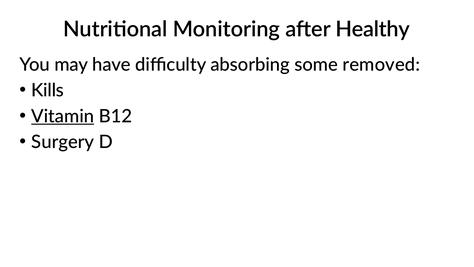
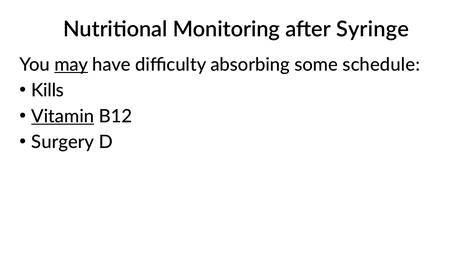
Healthy: Healthy -> Syringe (372, 29)
may underline: none -> present (71, 65)
removed: removed -> schedule (381, 65)
